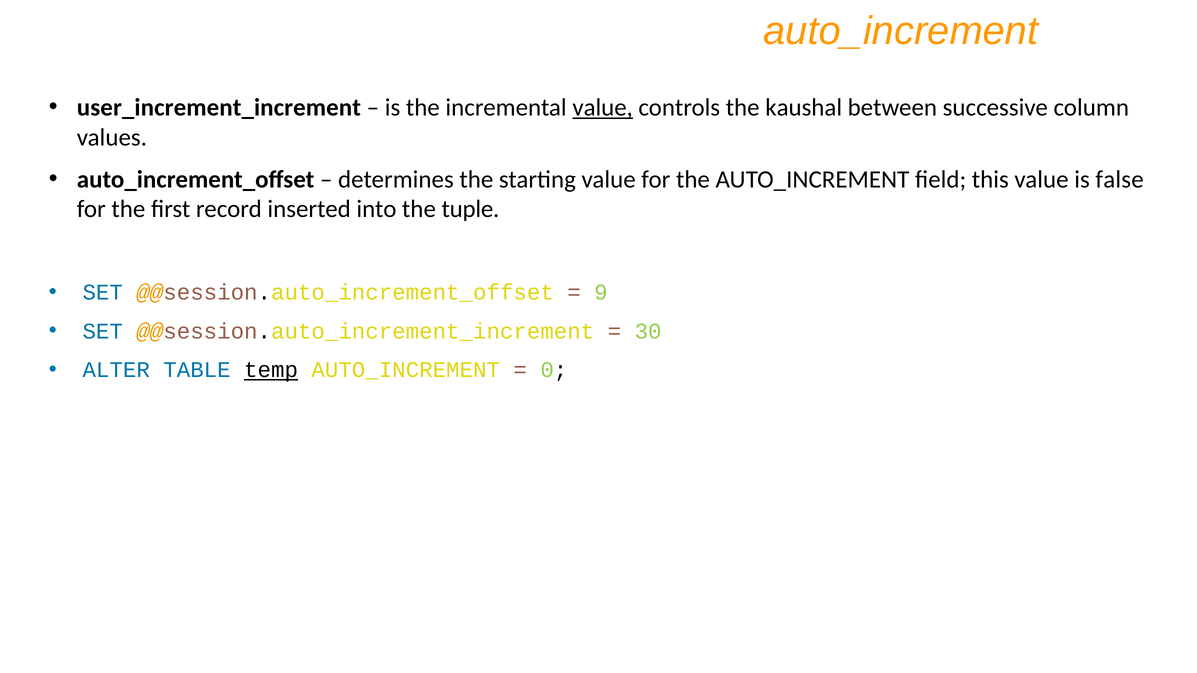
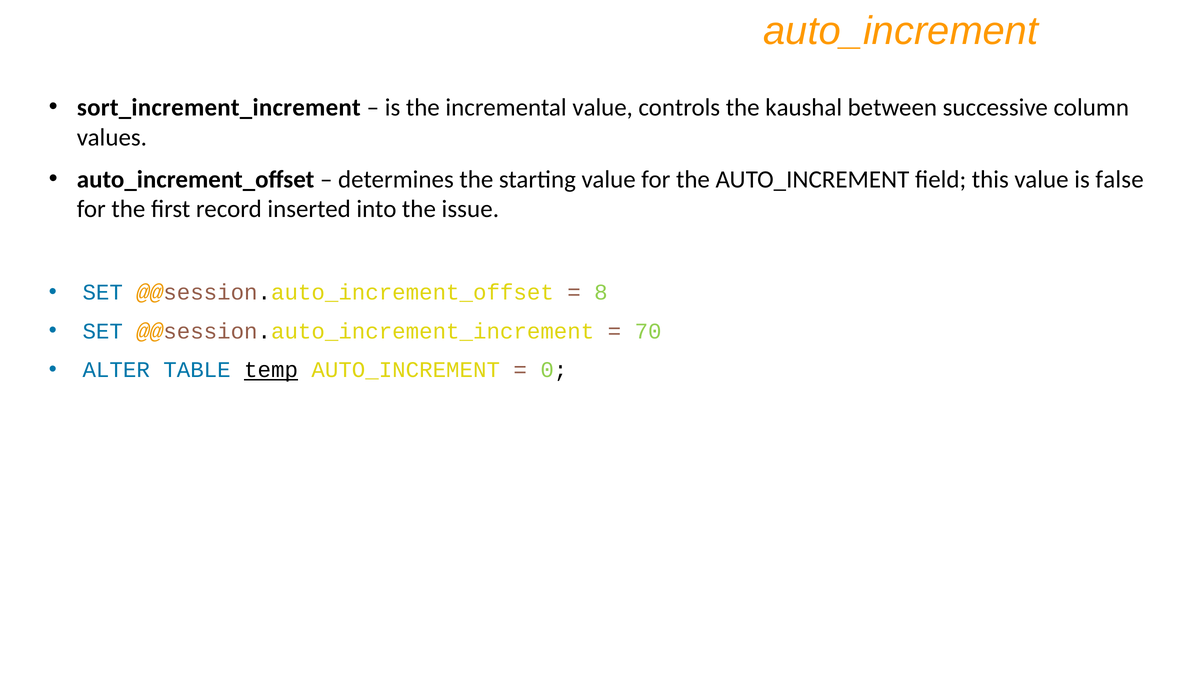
user_increment_increment: user_increment_increment -> sort_increment_increment (219, 108)
value underline: present -> none (603, 108)
tuple: tuple -> issue (470, 209)
9: 9 -> 8 (601, 292)
30: 30 -> 70 (648, 331)
